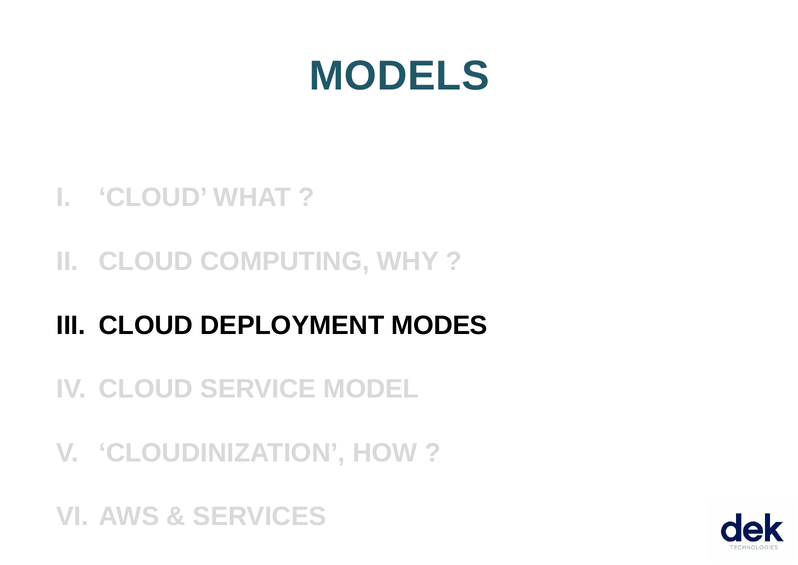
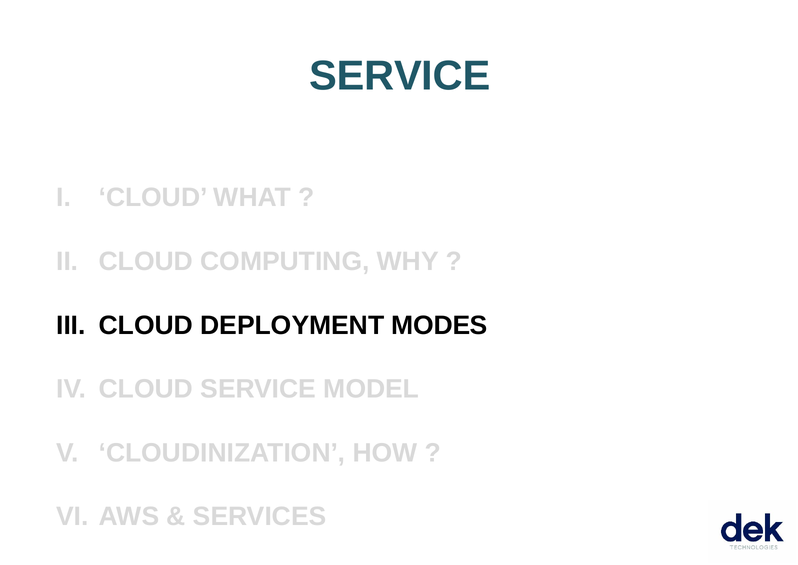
MODELS: MODELS -> SERVICE (400, 76)
